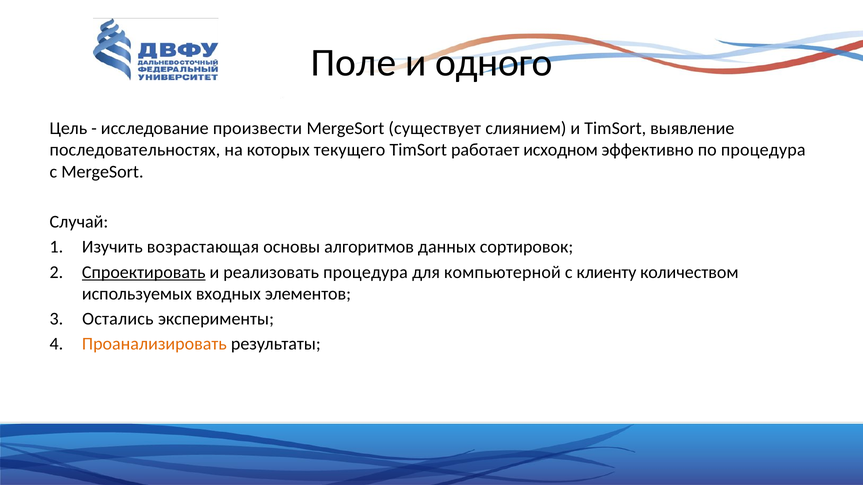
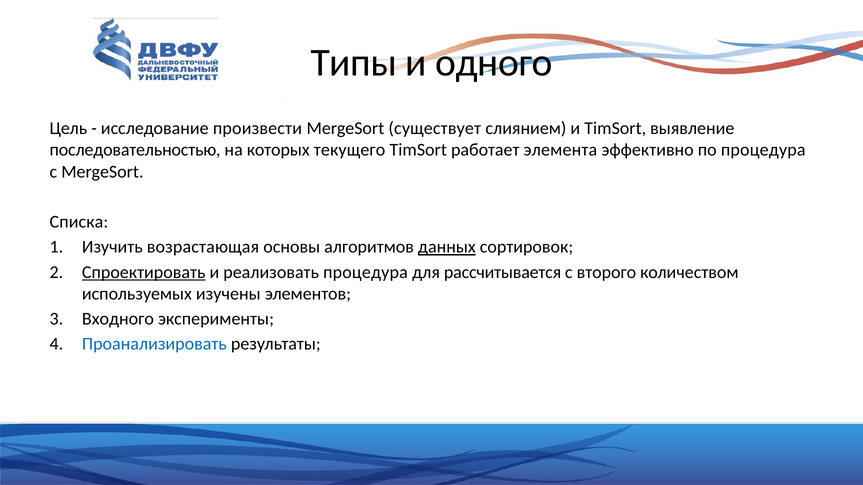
Поле: Поле -> Типы (354, 63)
последовательностях: последовательностях -> последовательностью (135, 150)
исходном: исходном -> элемента (560, 150)
Случай: Случай -> Списка (79, 222)
данных underline: none -> present (447, 247)
компьютерной: компьютерной -> рассчитывается (503, 272)
клиенту: клиенту -> второго (606, 272)
входных: входных -> изучены (228, 294)
Остались: Остались -> Входного (118, 319)
Проанализировать colour: orange -> blue (154, 344)
